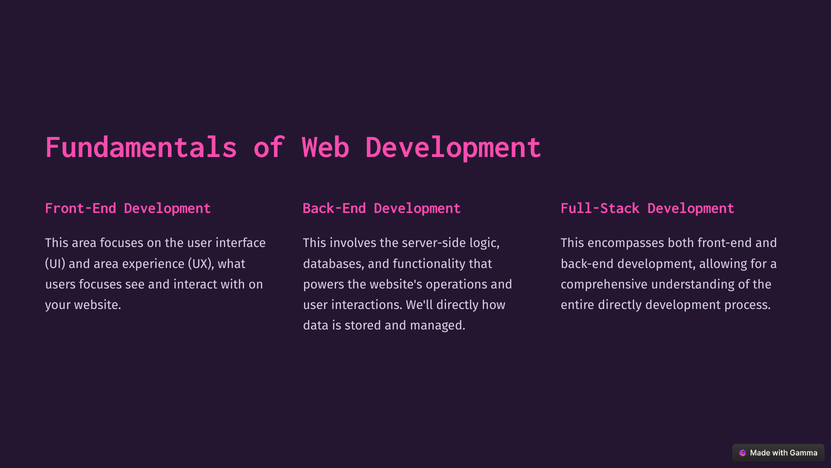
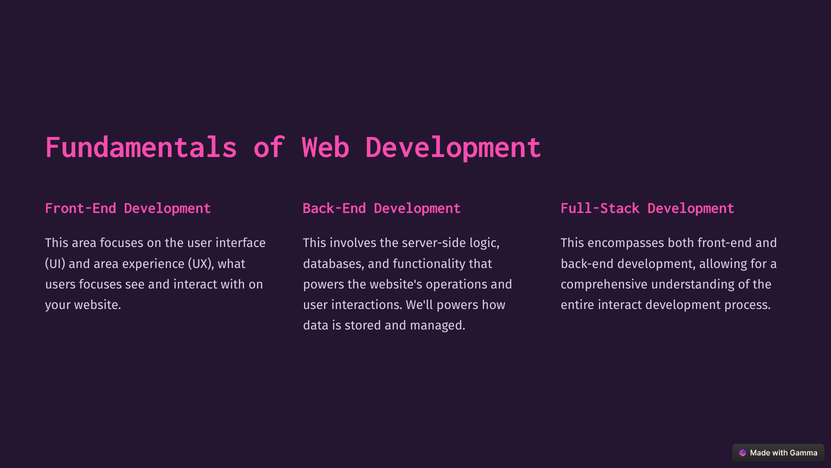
We'll directly: directly -> powers (457, 305)
entire directly: directly -> interact (620, 305)
